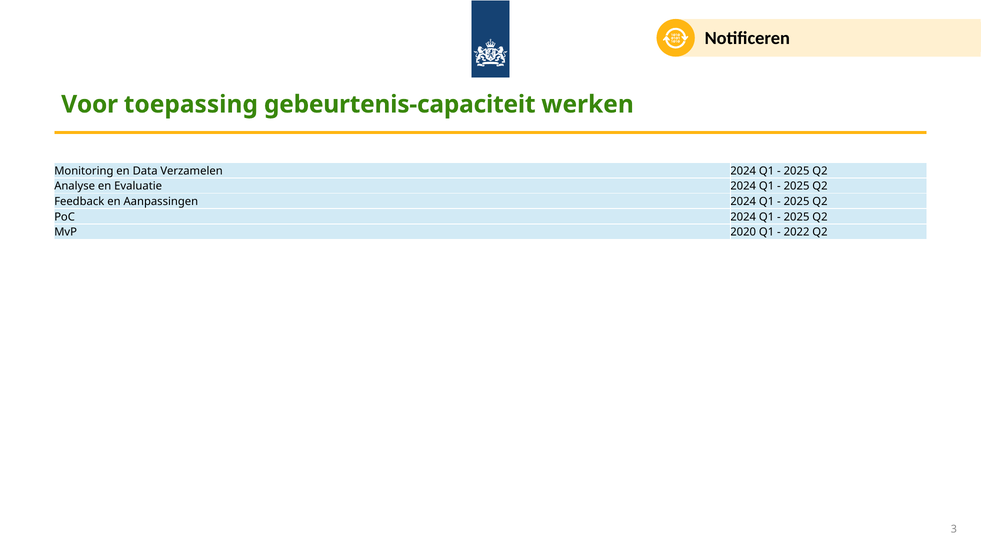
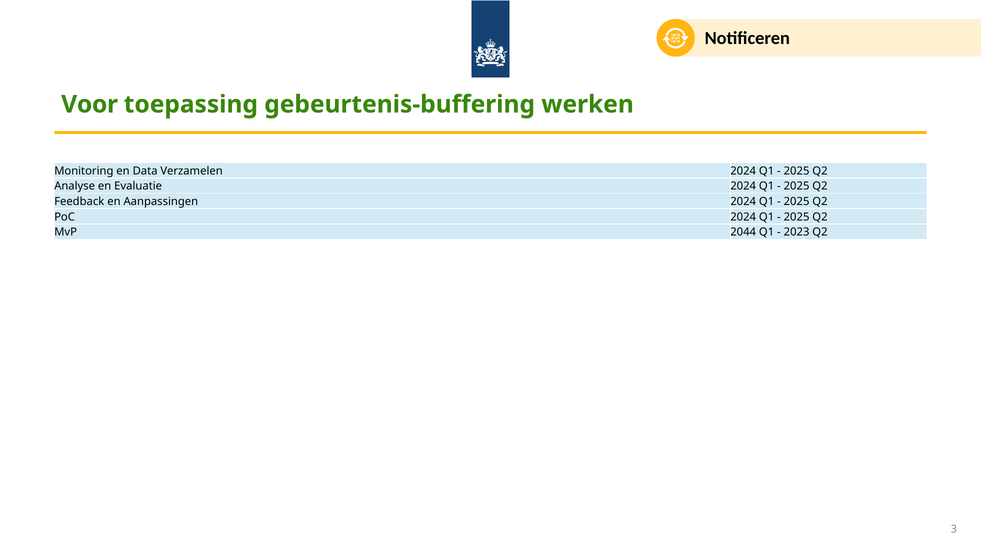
gebeurtenis-capaciteit: gebeurtenis-capaciteit -> gebeurtenis-buffering (400, 104)
2020: 2020 -> 2044 (743, 232)
2022: 2022 -> 2023 (797, 232)
